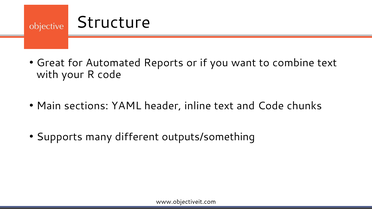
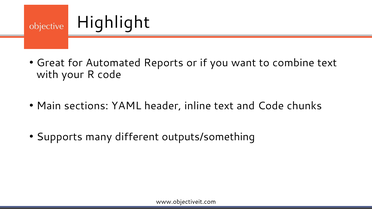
Structure: Structure -> Highlight (113, 22)
